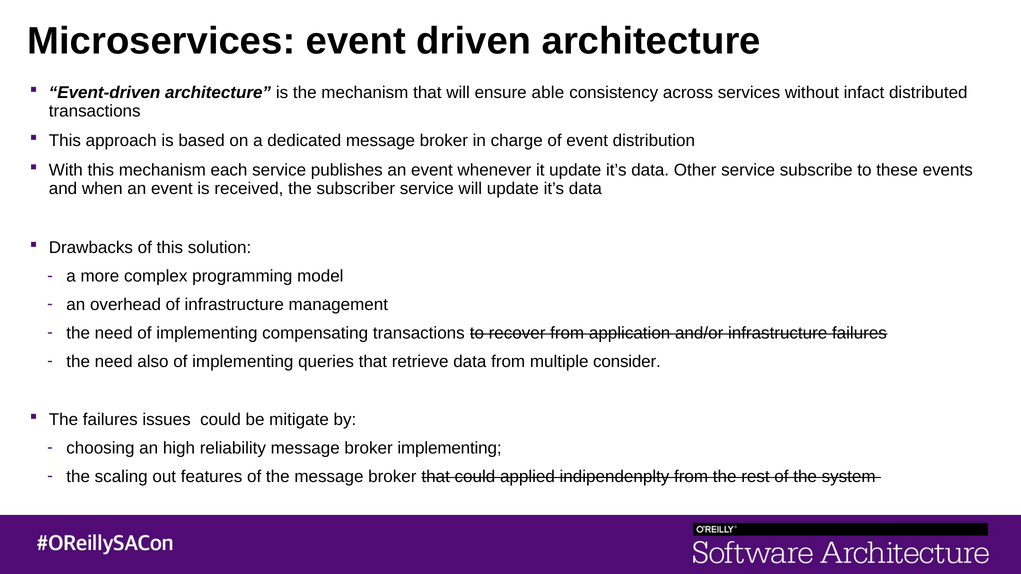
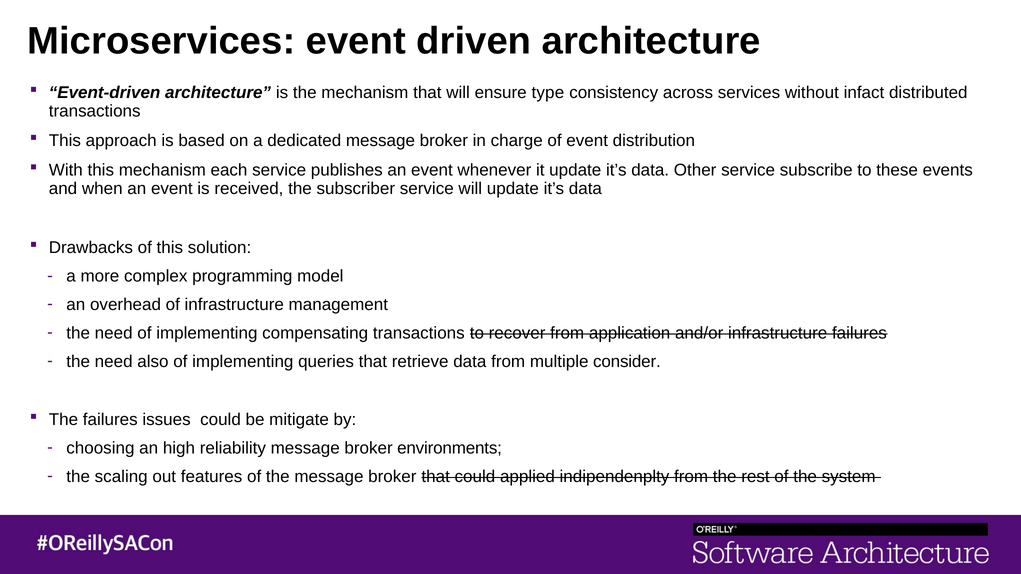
able: able -> type (548, 93)
broker implementing: implementing -> environments (450, 448)
